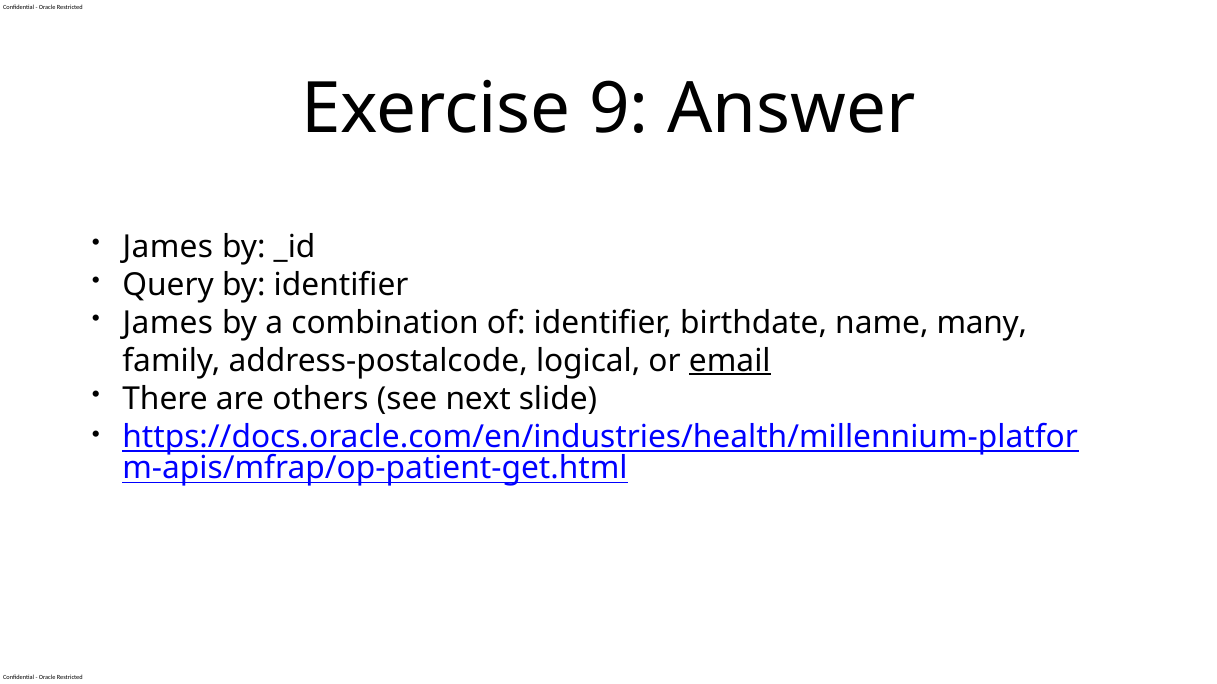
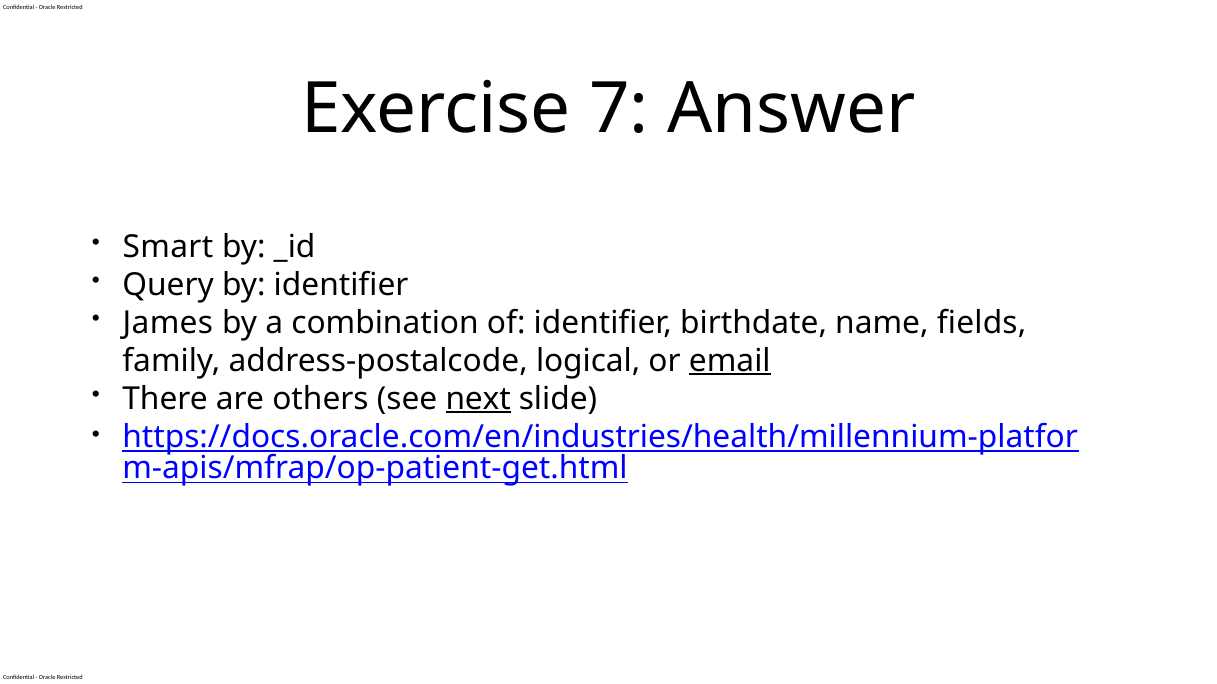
9: 9 -> 7 (619, 110)
James: James -> Smart (168, 247)
many: many -> fields (982, 323)
next underline: none -> present (478, 399)
